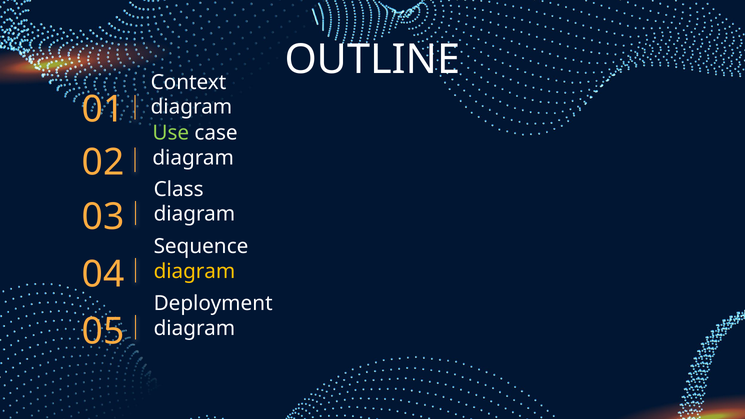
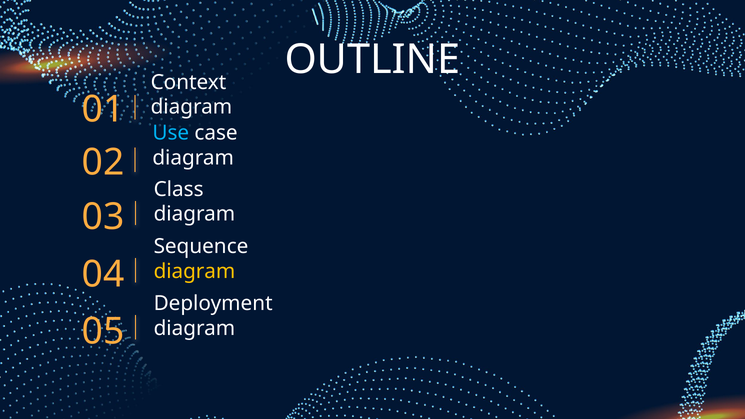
Use colour: light green -> light blue (171, 133)
